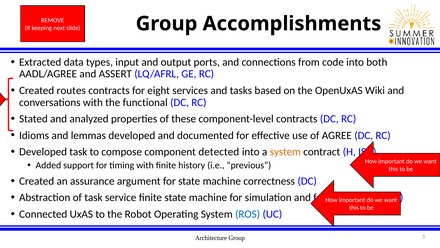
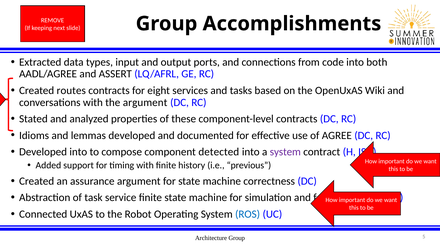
the functional: functional -> argument (145, 102)
Developed task: task -> into (78, 152)
system colour: orange -> purple (285, 152)
